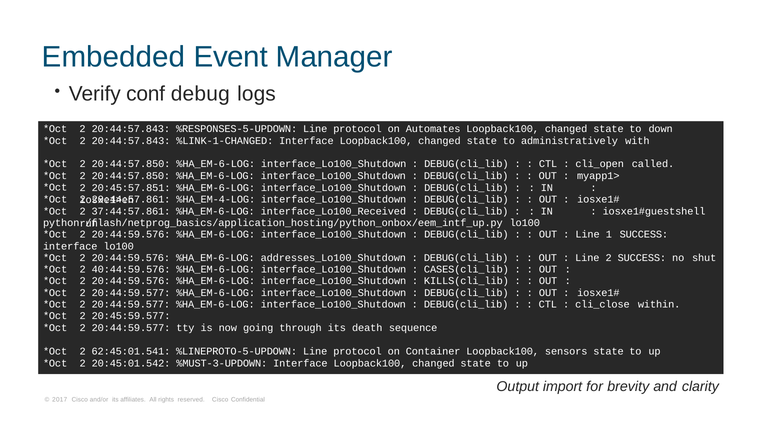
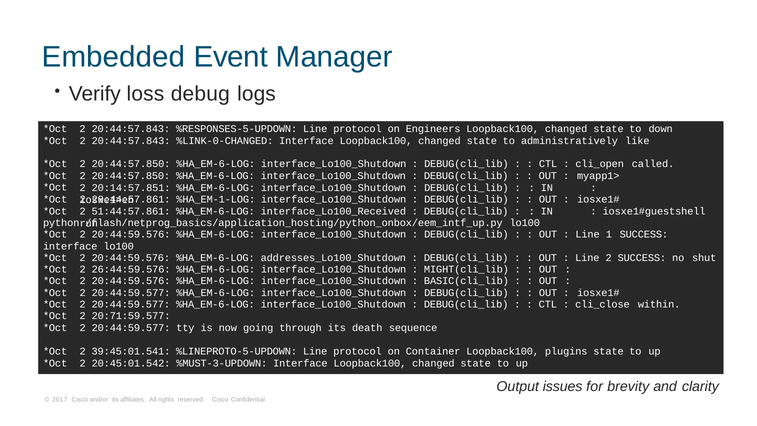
conf: conf -> loss (145, 94)
Automates: Automates -> Engineers (433, 129)
%LINK-1-CHANGED: %LINK-1-CHANGED -> %LINK-0-CHANGED (225, 141)
with: with -> like (637, 141)
20:45:57.851: 20:45:57.851 -> 20:14:57.851 (131, 188)
%HA_EM-4-LOG: %HA_EM-4-LOG -> %HA_EM-1-LOG (216, 199)
37:44:57.861: 37:44:57.861 -> 51:44:57.861 (131, 211)
40:44:59.576: 40:44:59.576 -> 26:44:59.576 (131, 269)
CASES(cli_lib: CASES(cli_lib -> MIGHT(cli_lib (466, 269)
KILLS(cli_lib: KILLS(cli_lib -> BASIC(cli_lib (466, 281)
20:45:59.577: 20:45:59.577 -> 20:71:59.577 (131, 316)
62:45:01.541: 62:45:01.541 -> 39:45:01.541 (131, 351)
sensors: sensors -> plugins (566, 351)
import: import -> issues (563, 387)
